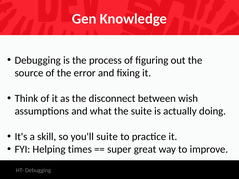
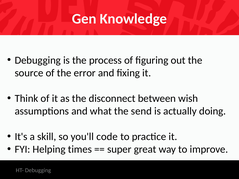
the suite: suite -> send (141, 111)
you'll suite: suite -> code (107, 137)
